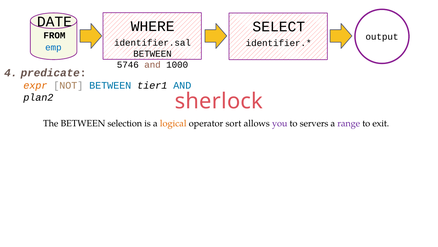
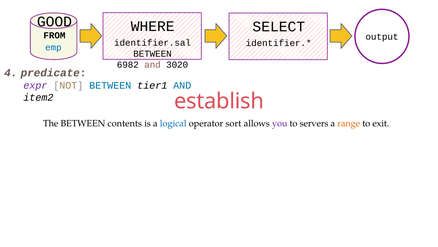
DATE: DATE -> GOOD (54, 21)
5746: 5746 -> 6982 (128, 65)
1000: 1000 -> 3020 (177, 65)
expr colour: orange -> purple (35, 85)
plan2: plan2 -> item2 (38, 97)
sherlock: sherlock -> establish (219, 101)
selection: selection -> contents (125, 123)
logical colour: orange -> blue (173, 123)
range colour: purple -> orange (349, 123)
